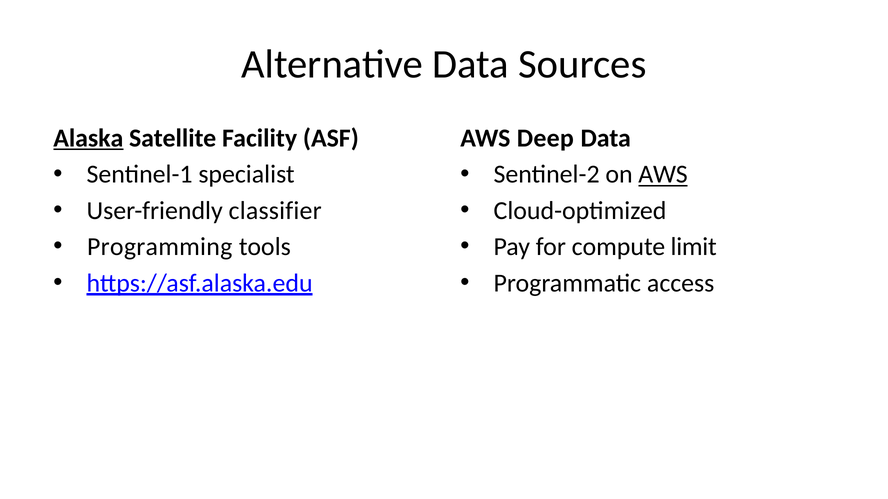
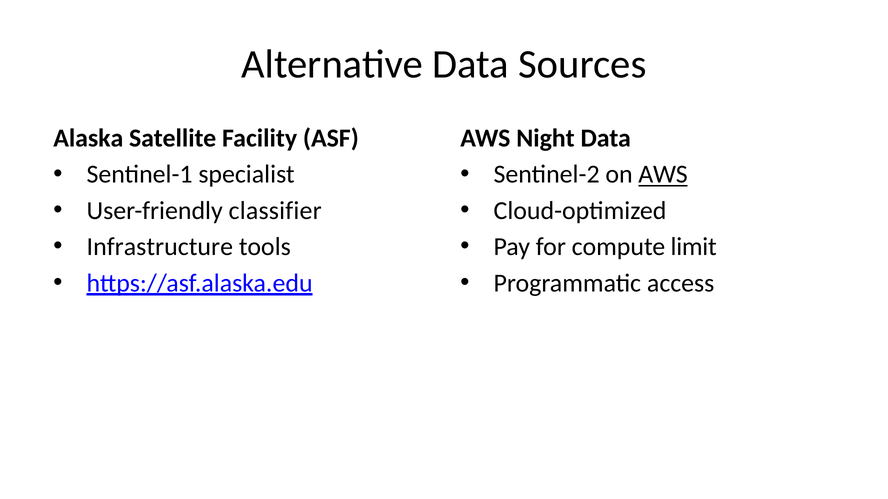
Alaska underline: present -> none (88, 138)
Deep: Deep -> Night (546, 138)
Programming: Programming -> Infrastructure (160, 247)
